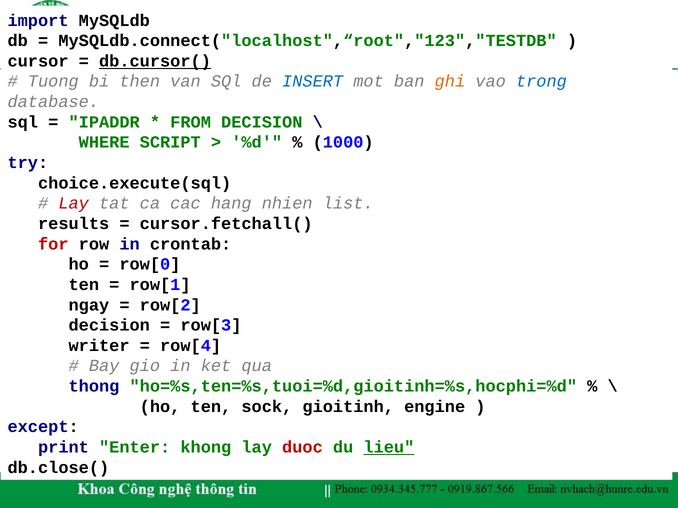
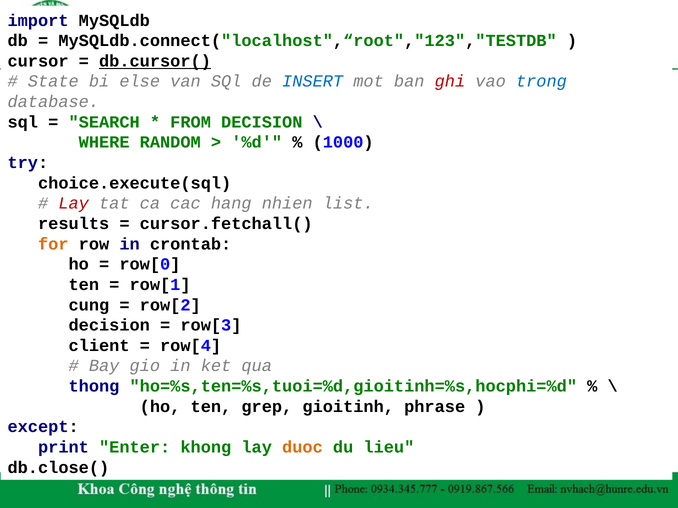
Tuong: Tuong -> State (53, 81)
then: then -> else (140, 81)
ghi colour: orange -> red (450, 81)
IPADDR: IPADDR -> SEARCH (104, 122)
SCRIPT: SCRIPT -> RANDOM (170, 142)
for colour: red -> orange (53, 244)
ngay: ngay -> cung (89, 305)
writer: writer -> client (99, 346)
sock: sock -> grep (267, 407)
engine: engine -> phrase (435, 407)
duoc colour: red -> orange (302, 448)
lieu underline: present -> none (389, 448)
